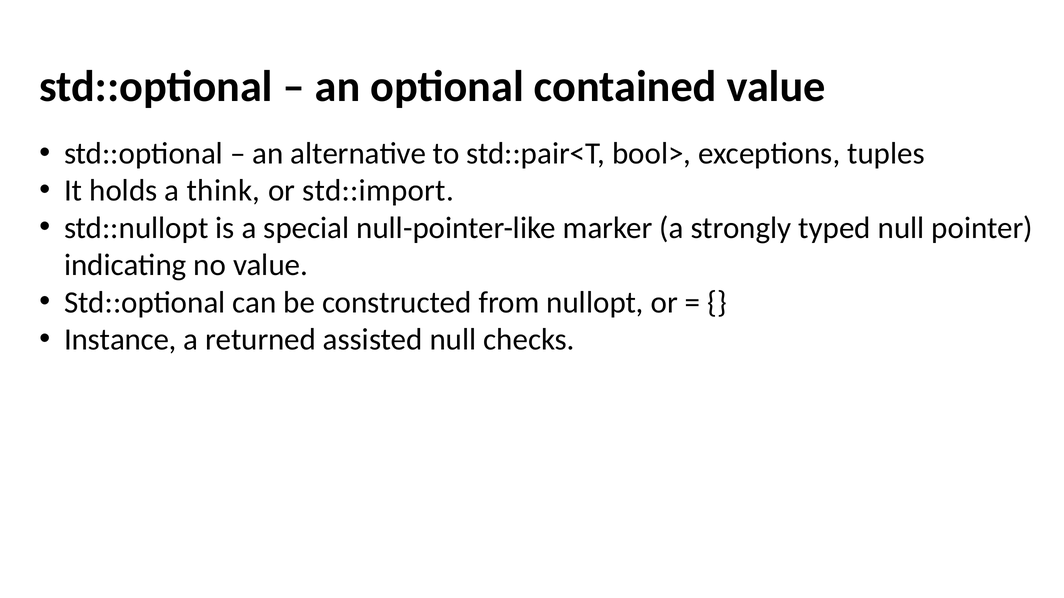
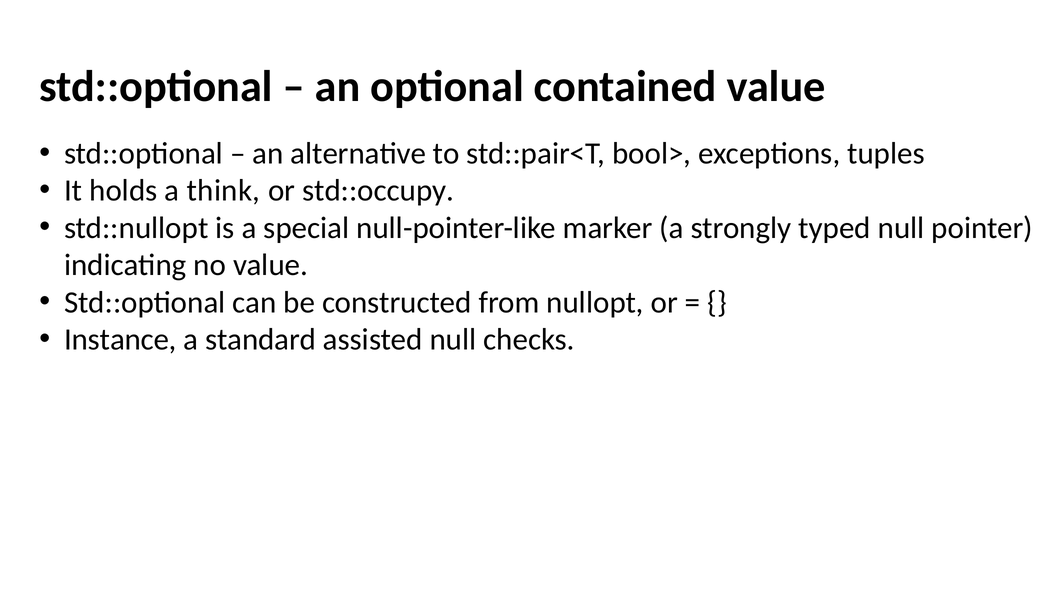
std::import: std::import -> std::occupy (378, 191)
returned: returned -> standard (261, 340)
